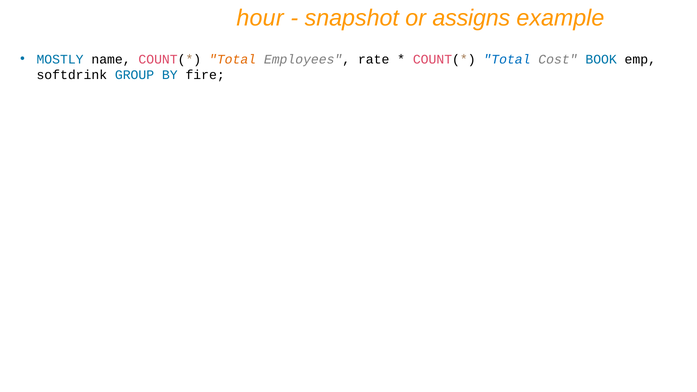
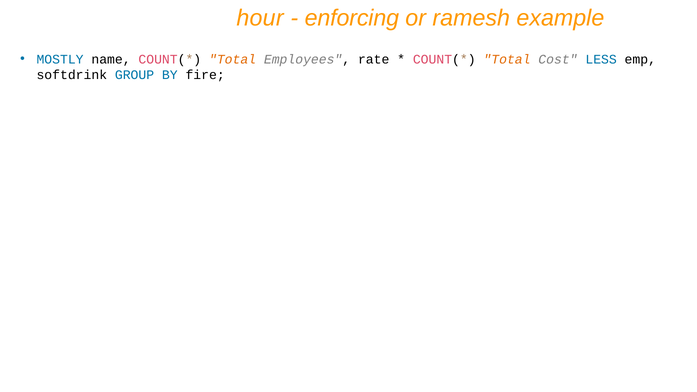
snapshot: snapshot -> enforcing (352, 18)
assigns: assigns -> ramesh (471, 18)
Total colour: blue -> orange (507, 59)
BOOK: BOOK -> LESS (601, 59)
